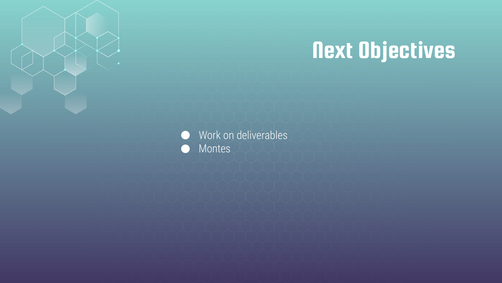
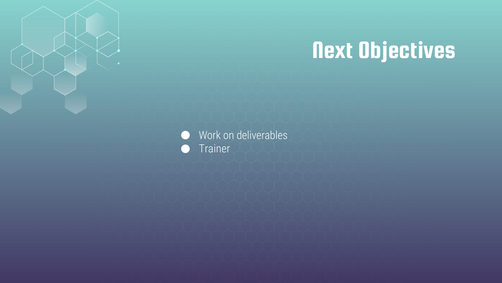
Montes: Montes -> Trainer (214, 148)
